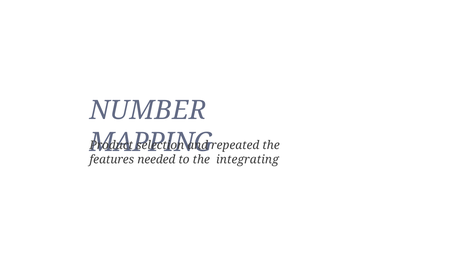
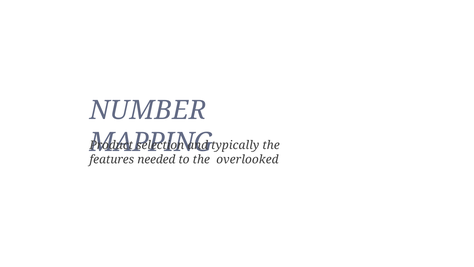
repeated: repeated -> typically (235, 145)
integrating: integrating -> overlooked (247, 159)
